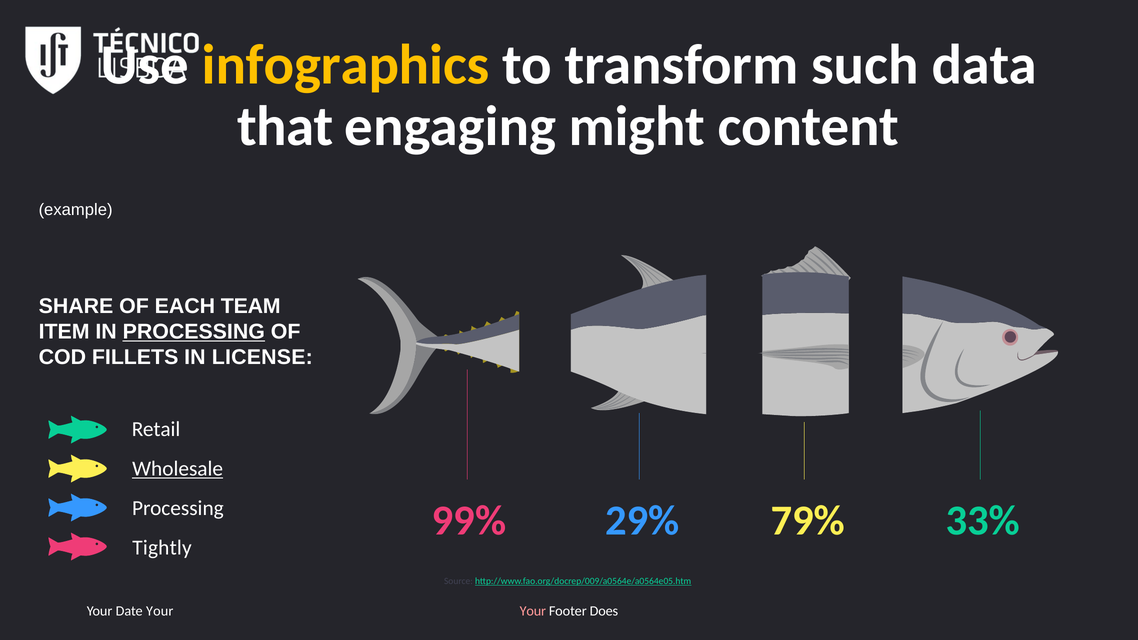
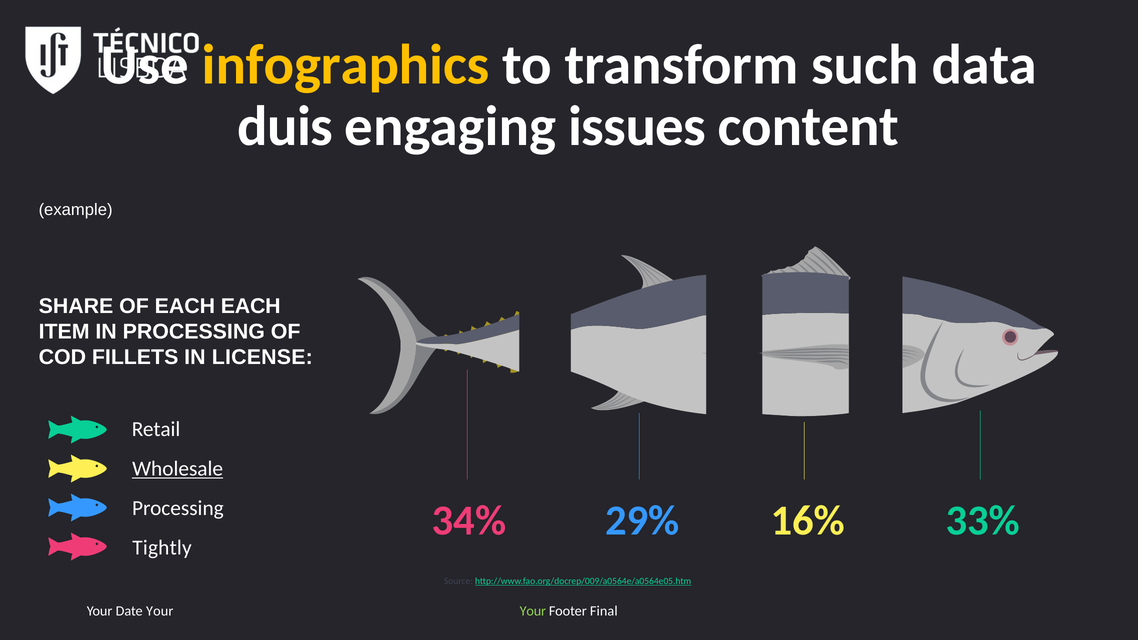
that: that -> duis (285, 126)
might: might -> issues (637, 126)
EACH TEAM: TEAM -> EACH (251, 306)
PROCESSING underline: present -> none (194, 332)
99%: 99% -> 34% (469, 521)
79%: 79% -> 16% (808, 521)
Your colour: pink -> light green (533, 611)
Does: Does -> Final (604, 611)
